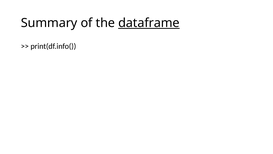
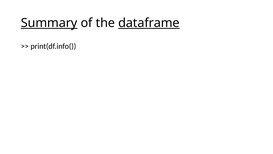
Summary underline: none -> present (49, 23)
